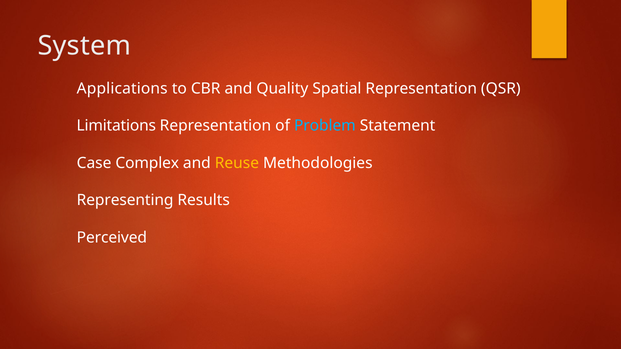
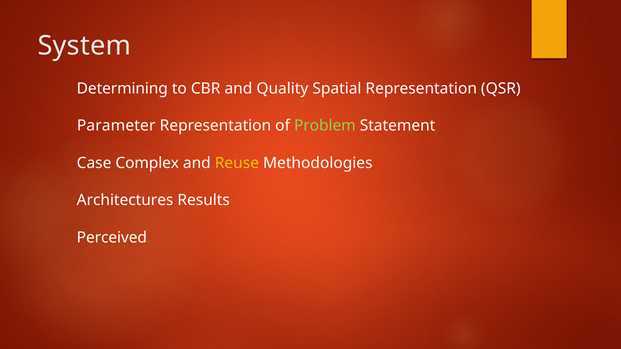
Applications: Applications -> Determining (122, 89)
Limitations: Limitations -> Parameter (116, 126)
Problem colour: light blue -> light green (325, 126)
Representing: Representing -> Architectures (125, 200)
